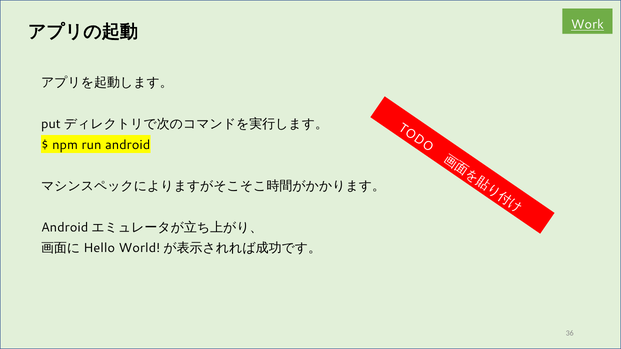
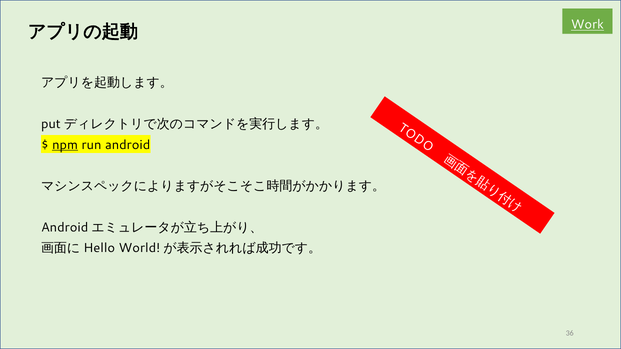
npm underline: none -> present (65, 145)
